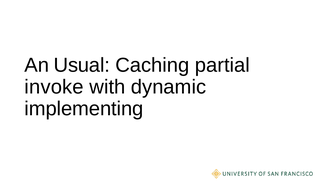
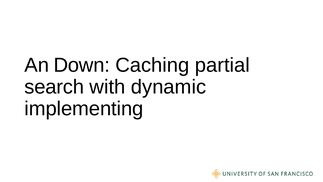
Usual: Usual -> Down (82, 65)
invoke: invoke -> search (54, 87)
